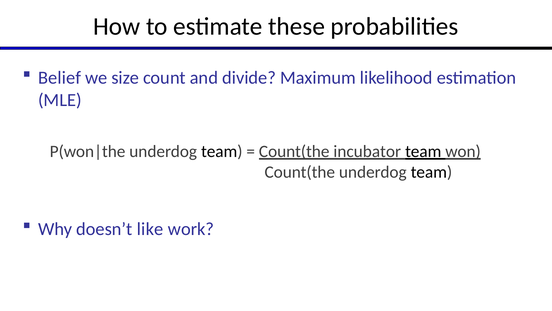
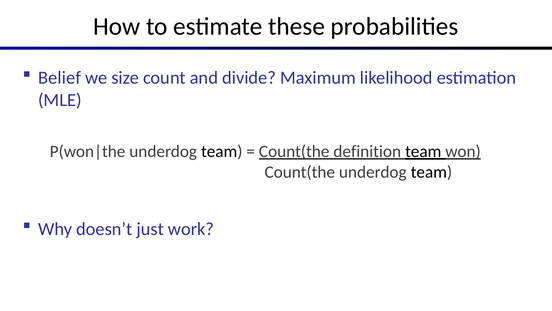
incubator: incubator -> definition (367, 151)
like: like -> just (150, 229)
